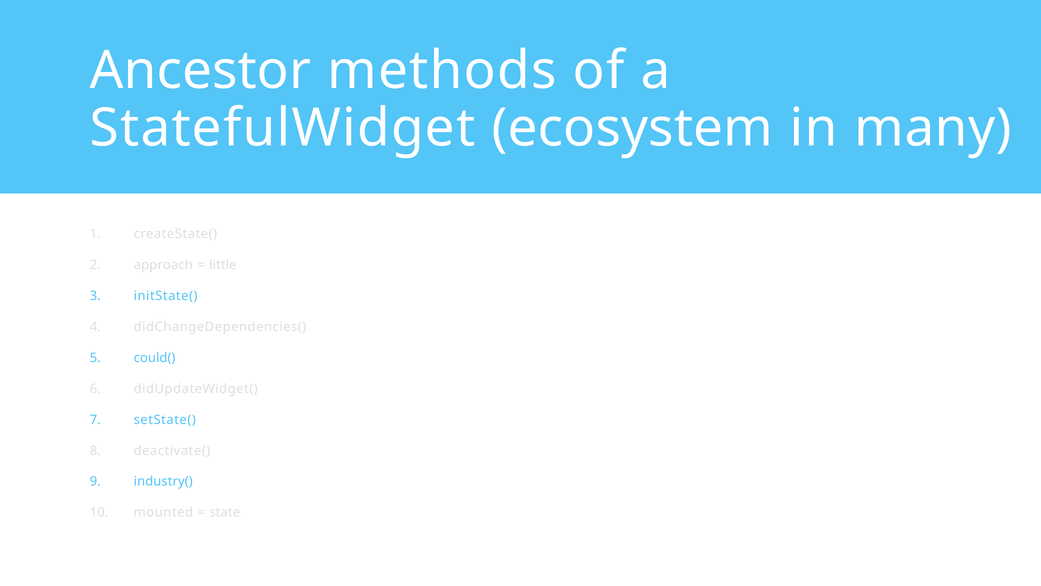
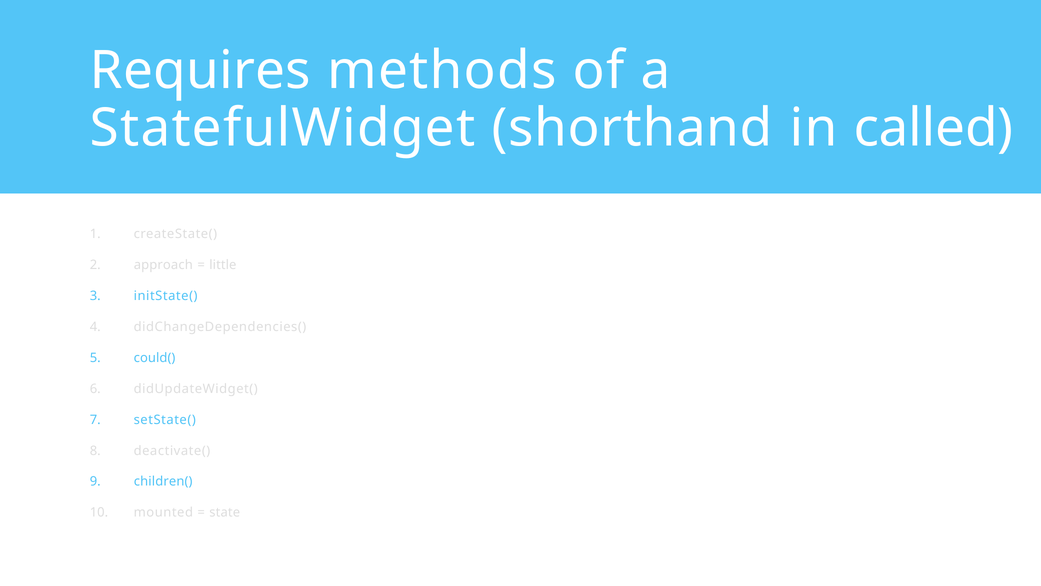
Ancestor: Ancestor -> Requires (200, 71)
ecosystem: ecosystem -> shorthand (632, 128)
many: many -> called (933, 128)
industry(: industry( -> children( (163, 481)
